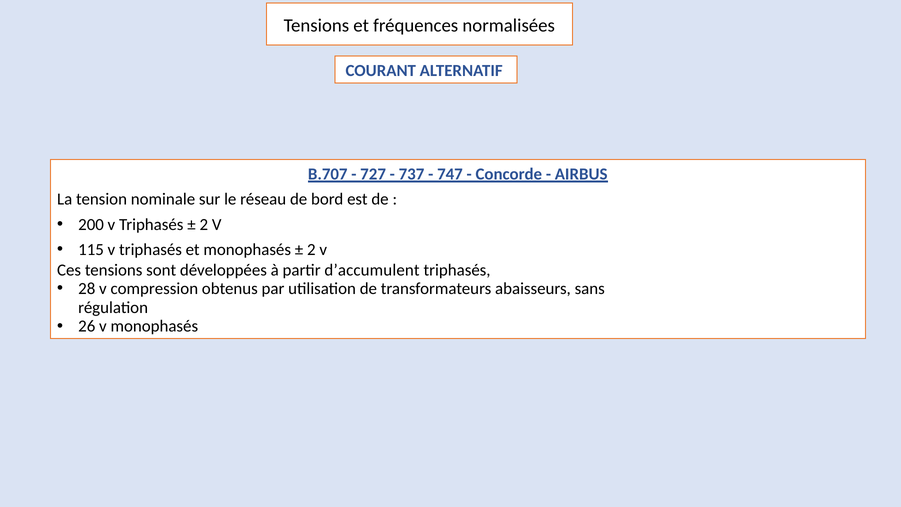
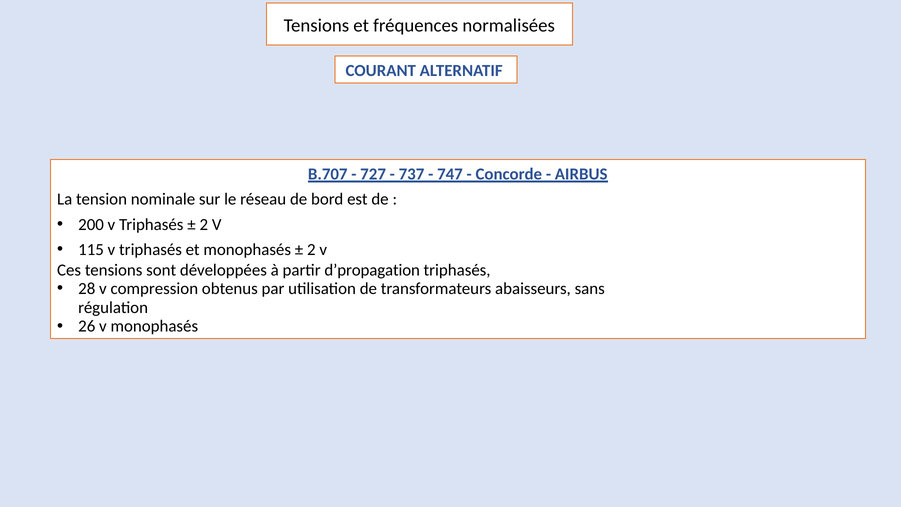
d’accumulent: d’accumulent -> d’propagation (372, 270)
